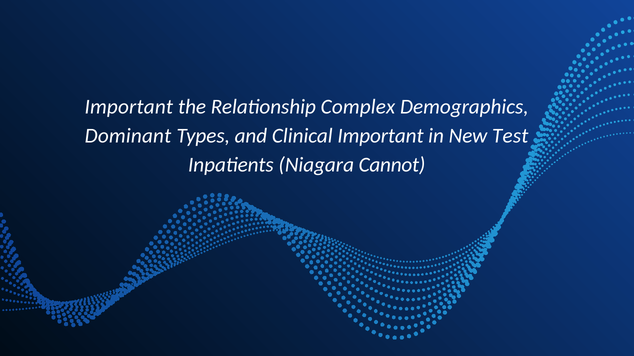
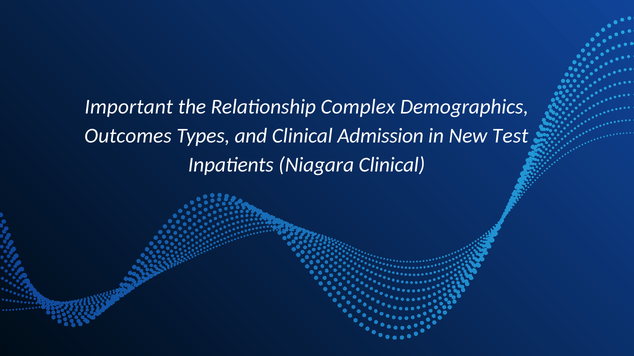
Dominant: Dominant -> Outcomes (128, 136)
Clinical Important: Important -> Admission (381, 136)
Niagara Cannot: Cannot -> Clinical (392, 165)
